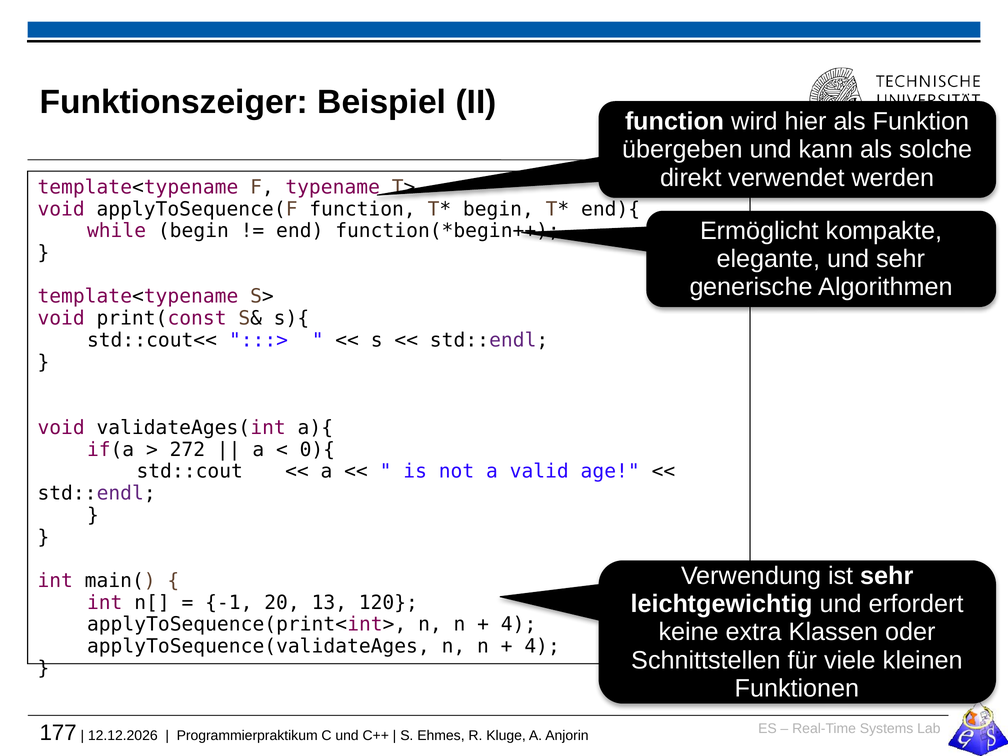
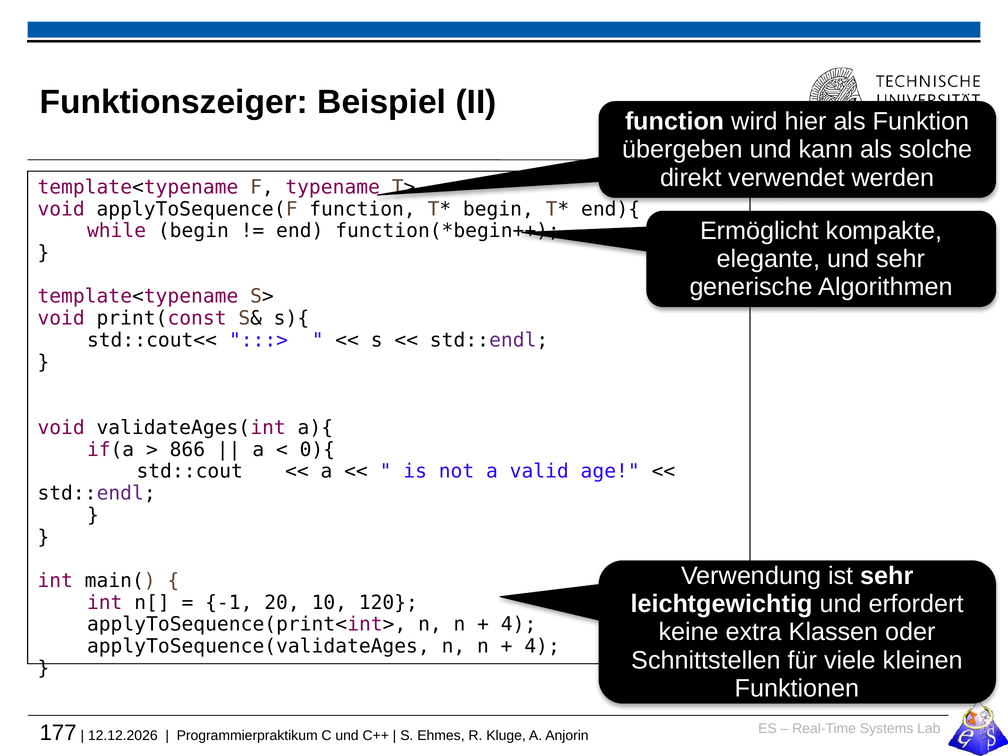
272: 272 -> 866 (187, 450)
13: 13 -> 10 (329, 603)
